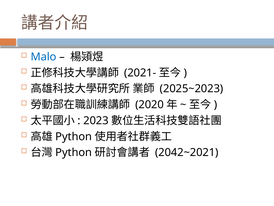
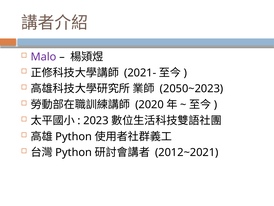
Malo colour: blue -> purple (44, 57)
2025~2023: 2025~2023 -> 2050~2023 (192, 89)
2042~2021: 2042~2021 -> 2012~2021 (187, 152)
